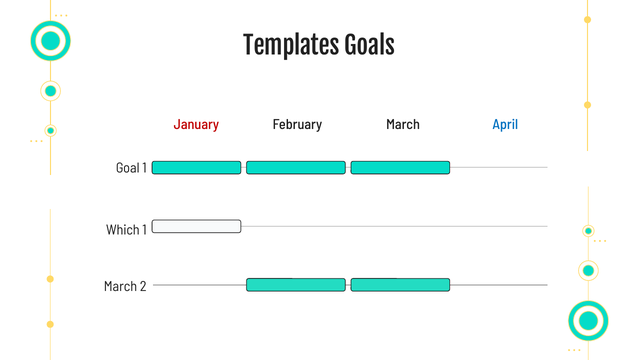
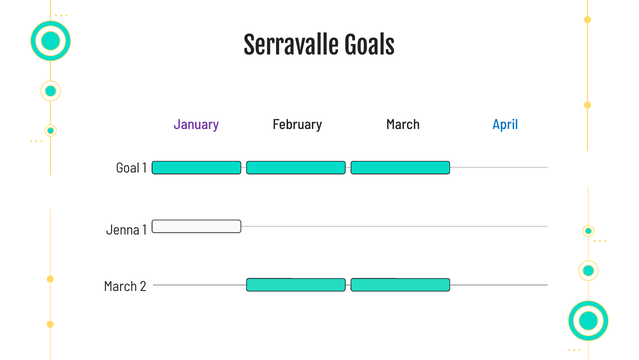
Templates: Templates -> Serravalle (291, 47)
January colour: red -> purple (196, 125)
Which: Which -> Jenna (123, 230)
